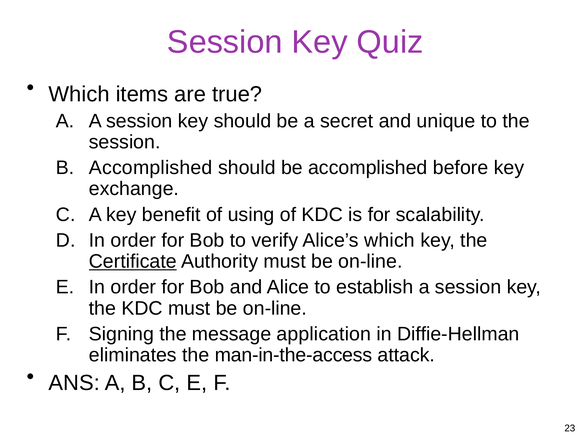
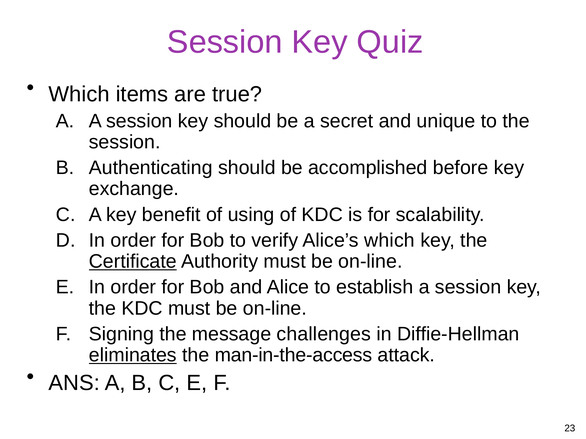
B Accomplished: Accomplished -> Authenticating (151, 168)
application: application -> challenges (324, 334)
eliminates underline: none -> present (133, 355)
